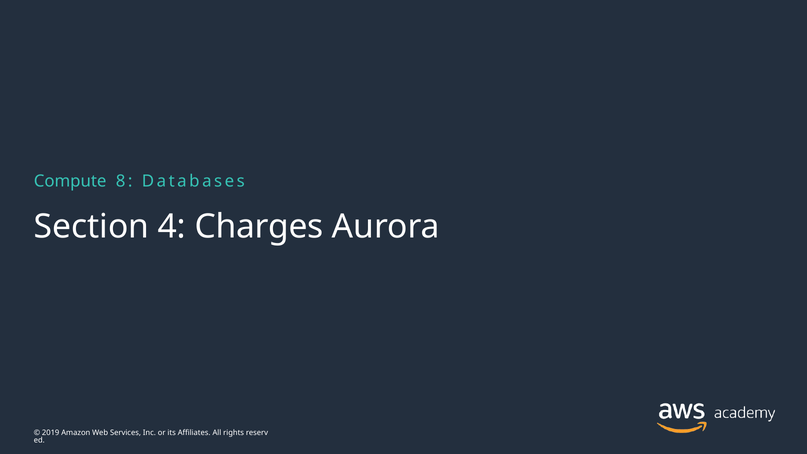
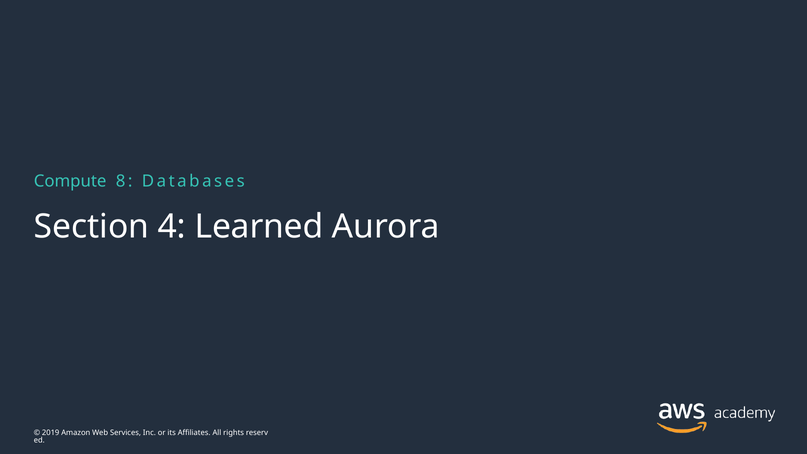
Charges: Charges -> Learned (259, 227)
